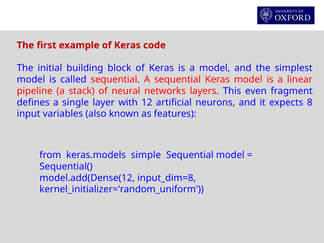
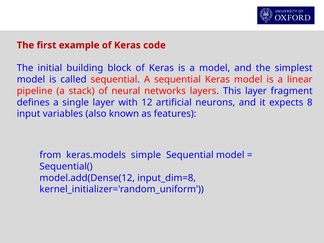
This even: even -> layer (256, 91)
